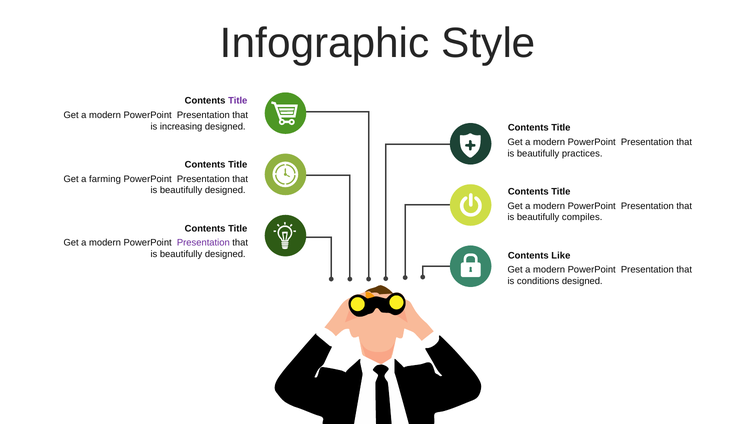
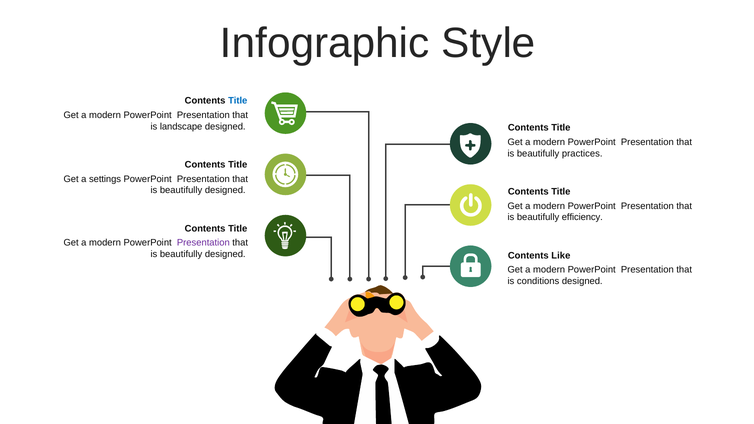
Title colour: purple -> blue (238, 101)
increasing: increasing -> landscape (181, 126)
farming: farming -> settings (105, 179)
compiles: compiles -> efficiency (582, 217)
